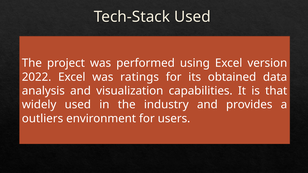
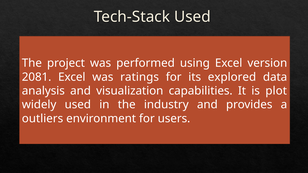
2022: 2022 -> 2081 (37, 77)
obtained: obtained -> explored (232, 77)
that: that -> plot (276, 91)
